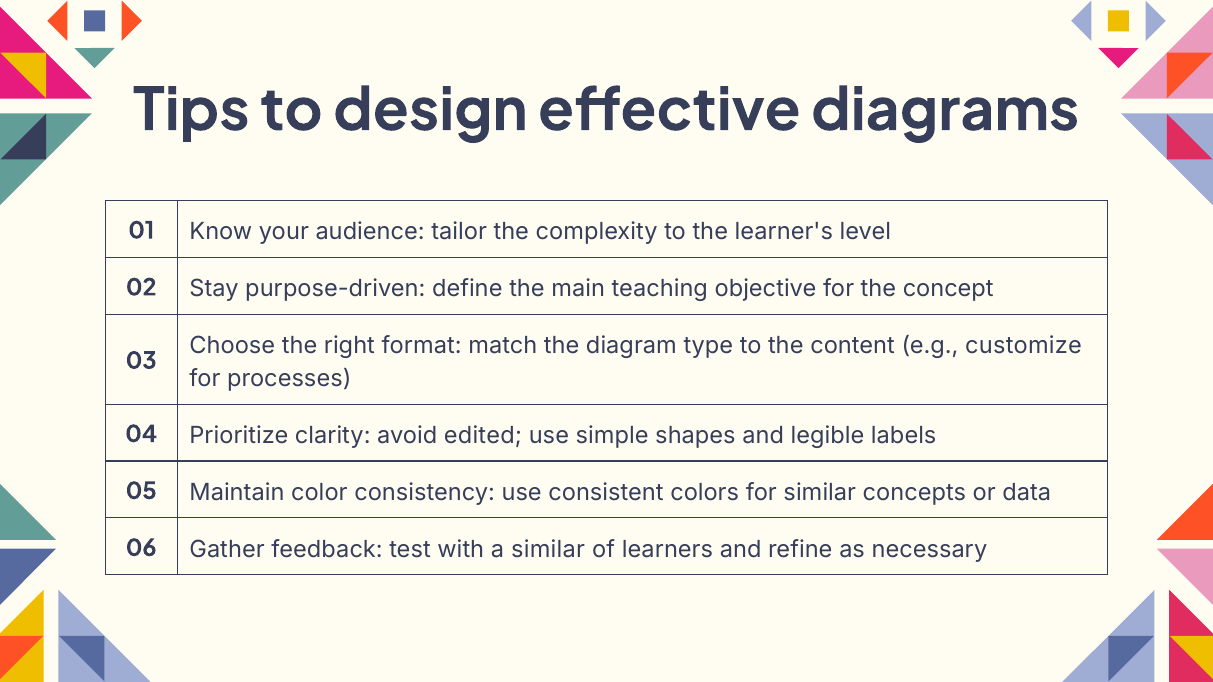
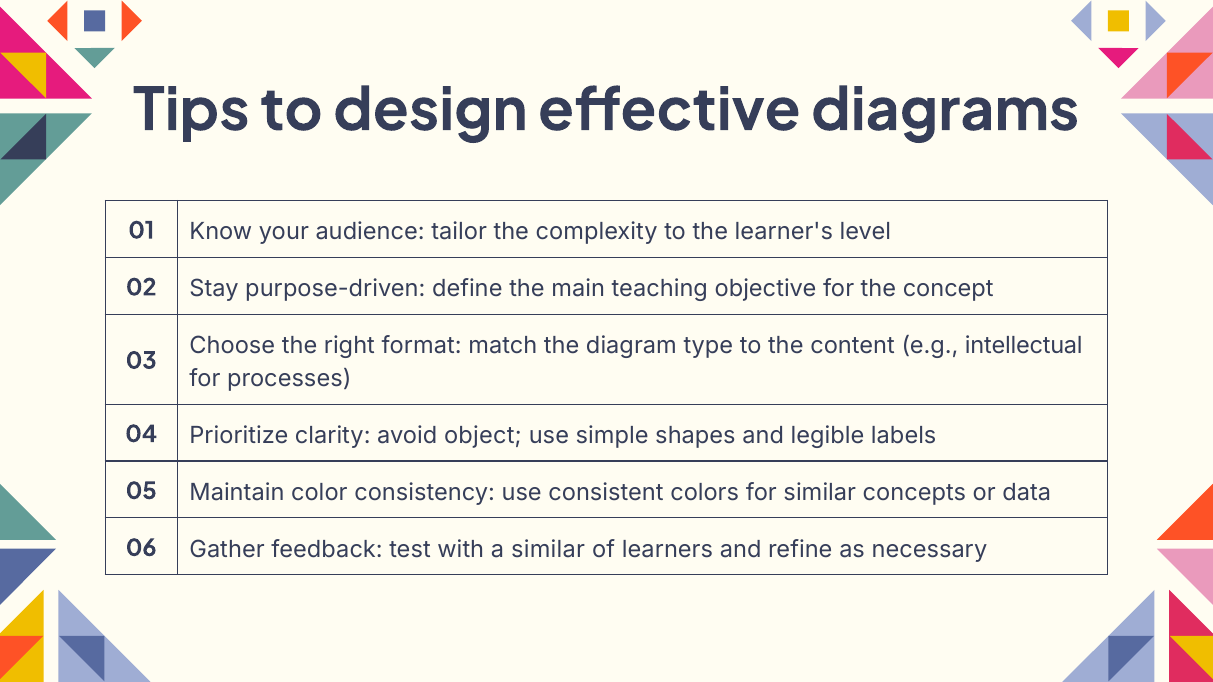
customize: customize -> intellectual (1024, 346)
edited: edited -> object (483, 436)
